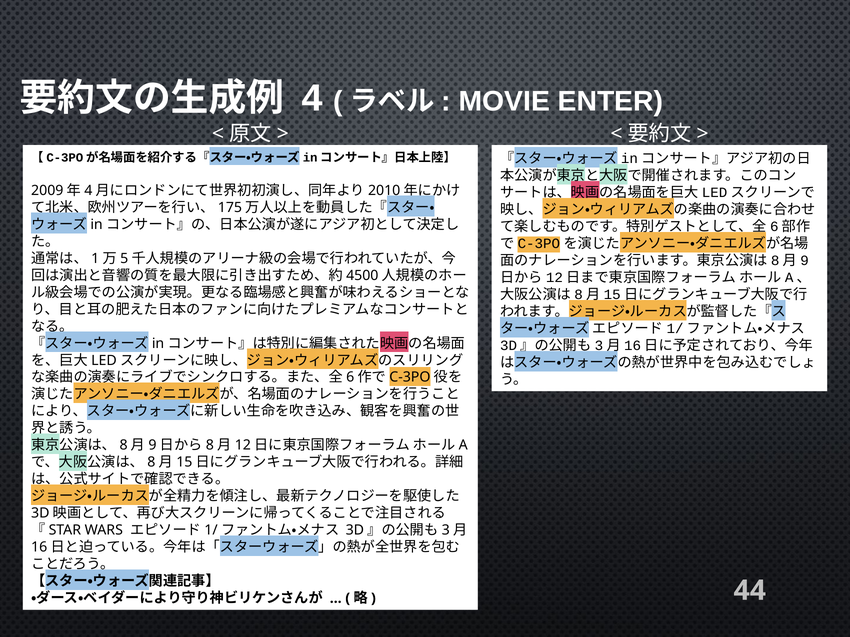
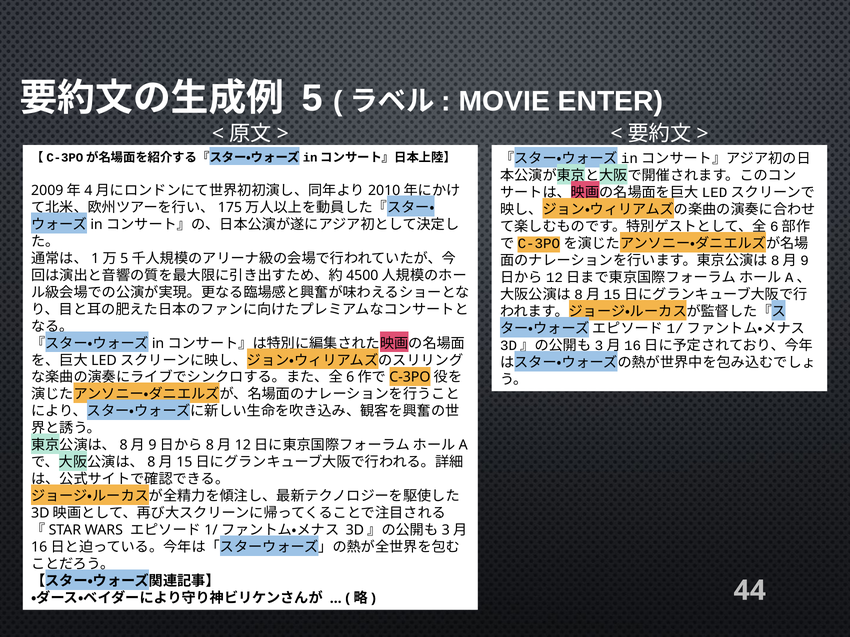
4: 4 -> 5 (312, 98)
